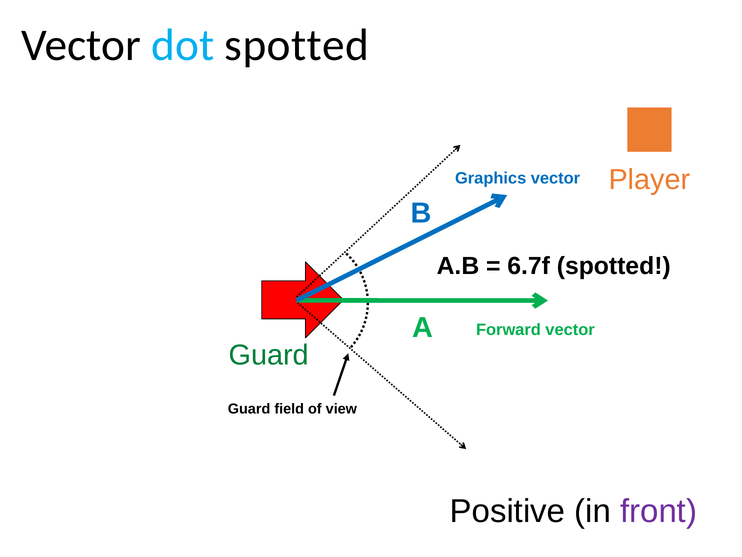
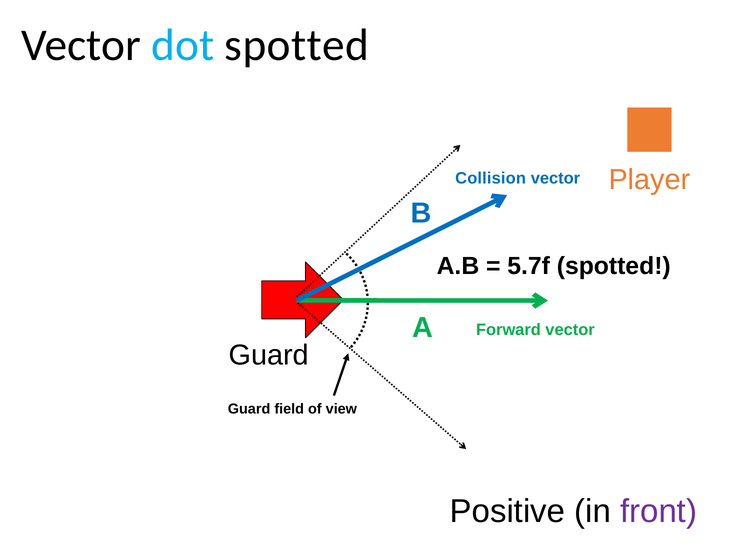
Graphics: Graphics -> Collision (491, 178)
6.7f: 6.7f -> 5.7f (529, 266)
Guard colour: green -> black (269, 355)
